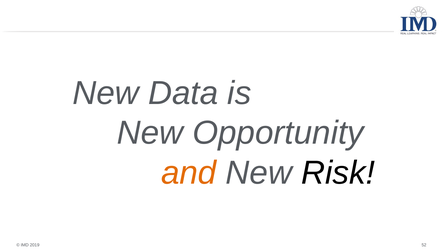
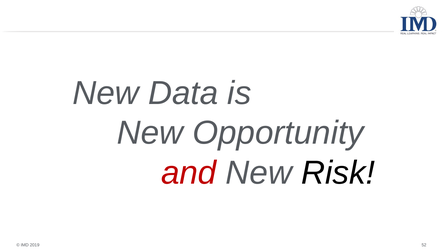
and colour: orange -> red (189, 173)
